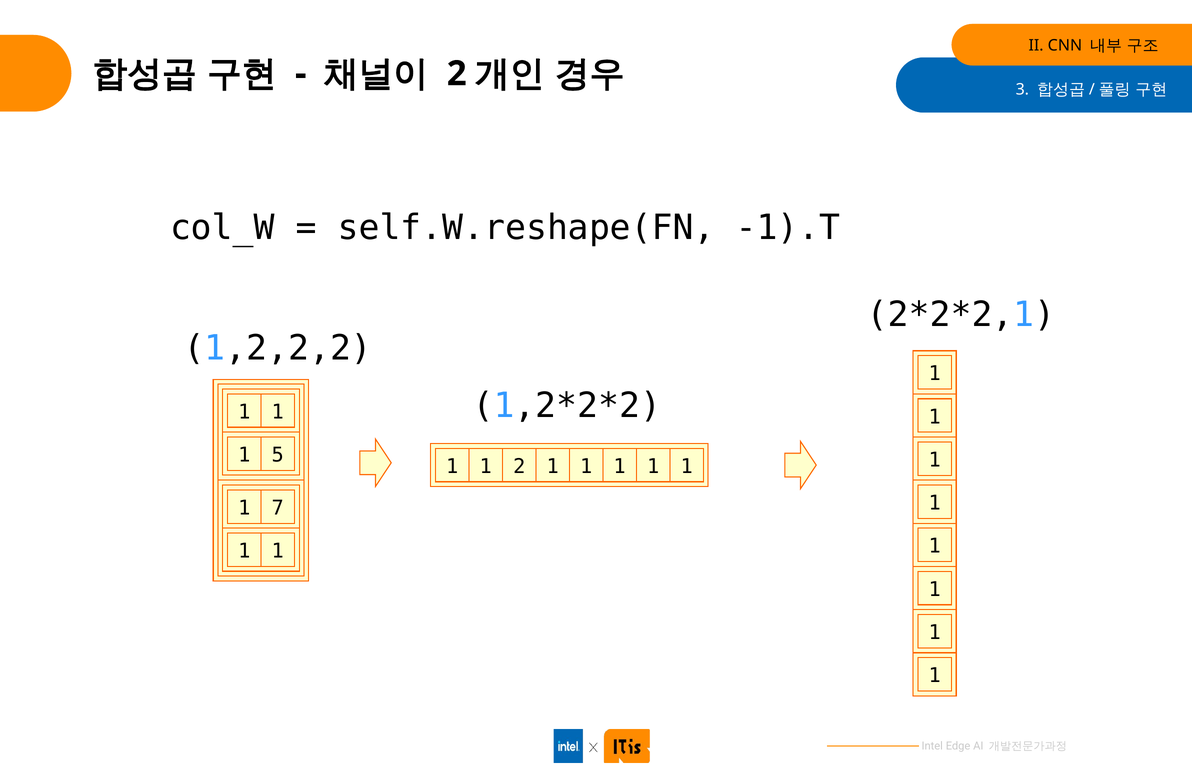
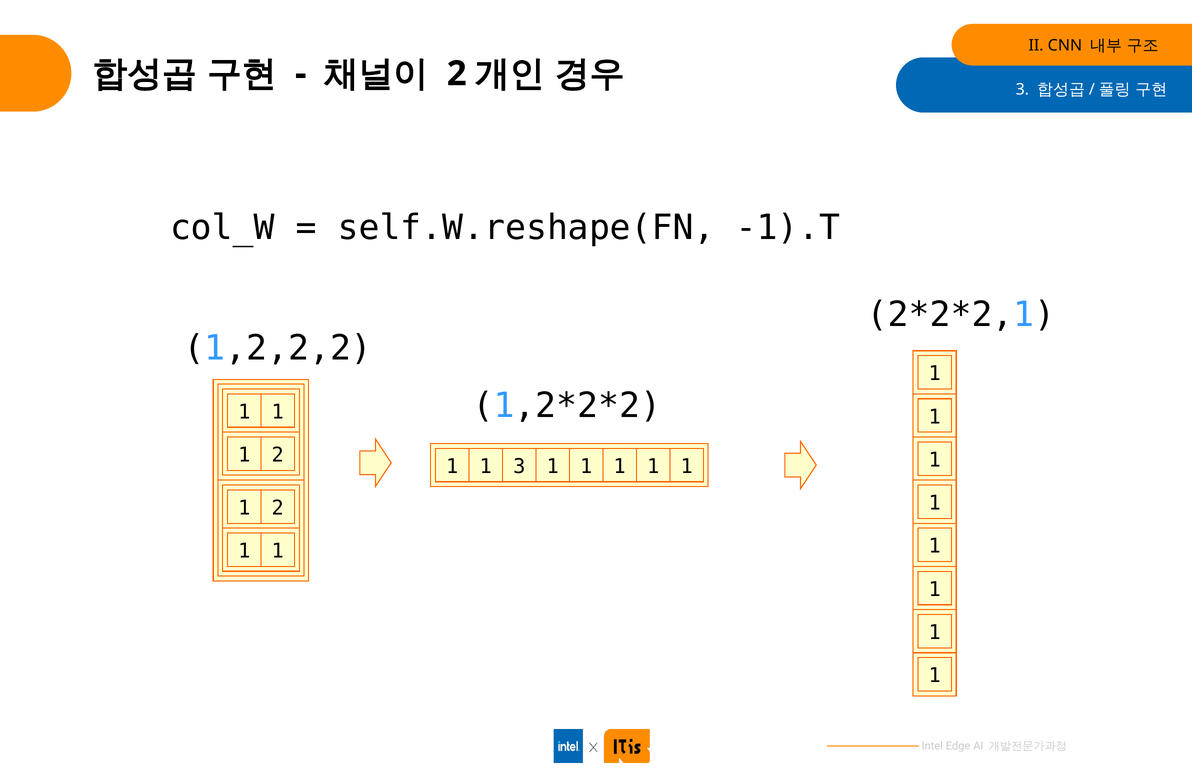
5: 5 -> 2 (278, 455)
1 2: 2 -> 3 (519, 466)
7: 7 -> 2 (278, 508)
